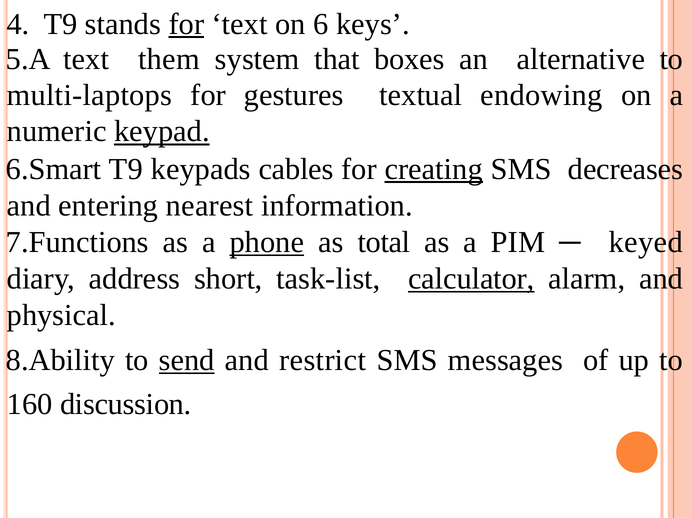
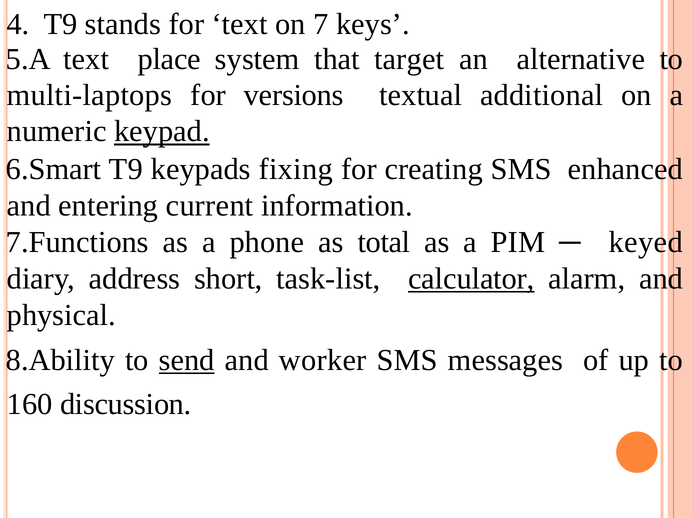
for underline: present -> none (186, 24)
6: 6 -> 7 (321, 24)
them: them -> place (169, 59)
boxes: boxes -> target (409, 59)
gestures: gestures -> versions (294, 95)
endowing: endowing -> additional (542, 95)
cables: cables -> fixing (296, 169)
creating underline: present -> none (434, 169)
decreases: decreases -> enhanced (625, 169)
nearest: nearest -> current (210, 206)
phone underline: present -> none (267, 242)
restrict: restrict -> worker (323, 360)
